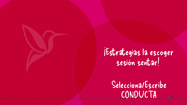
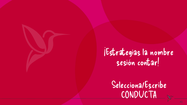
escoger: escoger -> nombre (162, 52)
sentar: sentar -> contar (148, 62)
